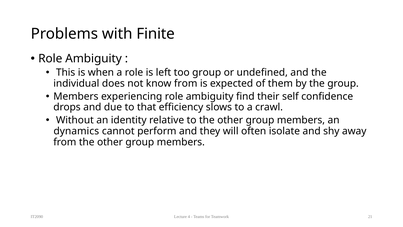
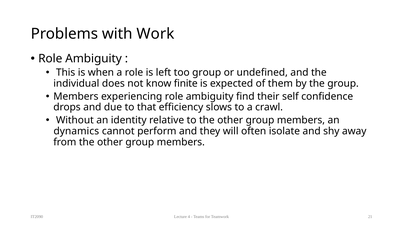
Finite: Finite -> Work (155, 34)
know from: from -> finite (186, 83)
